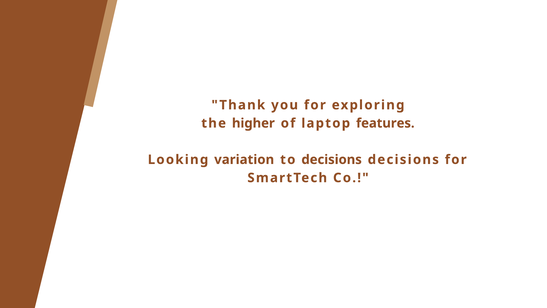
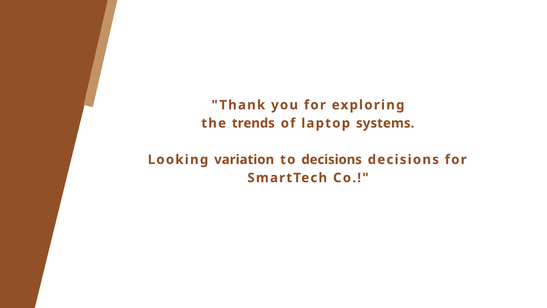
higher: higher -> trends (253, 123)
features: features -> systems (385, 123)
